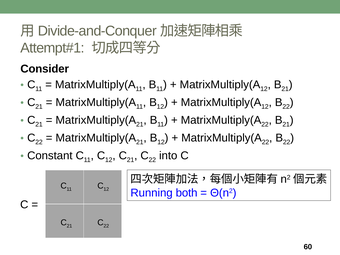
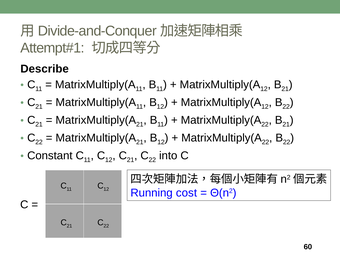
Consider: Consider -> Describe (45, 69)
both: both -> cost (186, 193)
